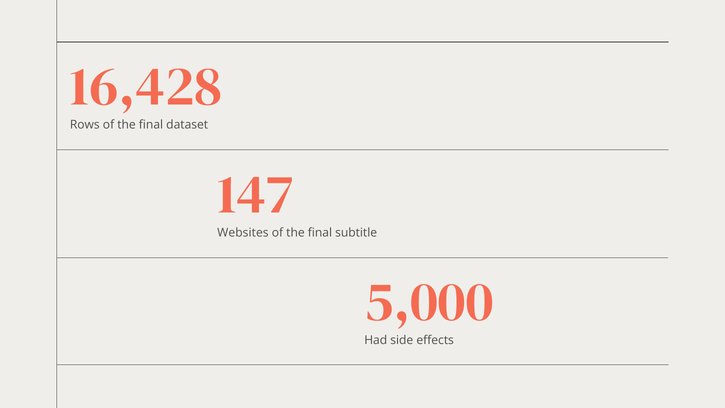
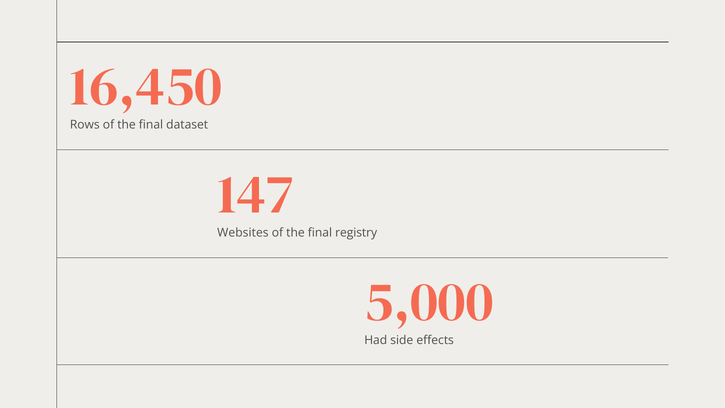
16,428: 16,428 -> 16,450 (146, 86)
subtitle: subtitle -> registry (356, 232)
